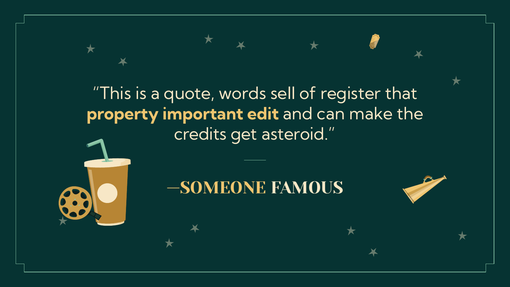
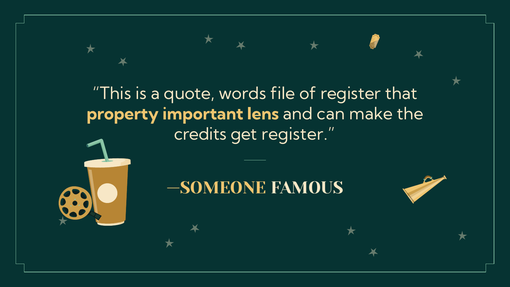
sell: sell -> file (283, 93)
edit: edit -> lens (263, 114)
get asteroid: asteroid -> register (298, 134)
